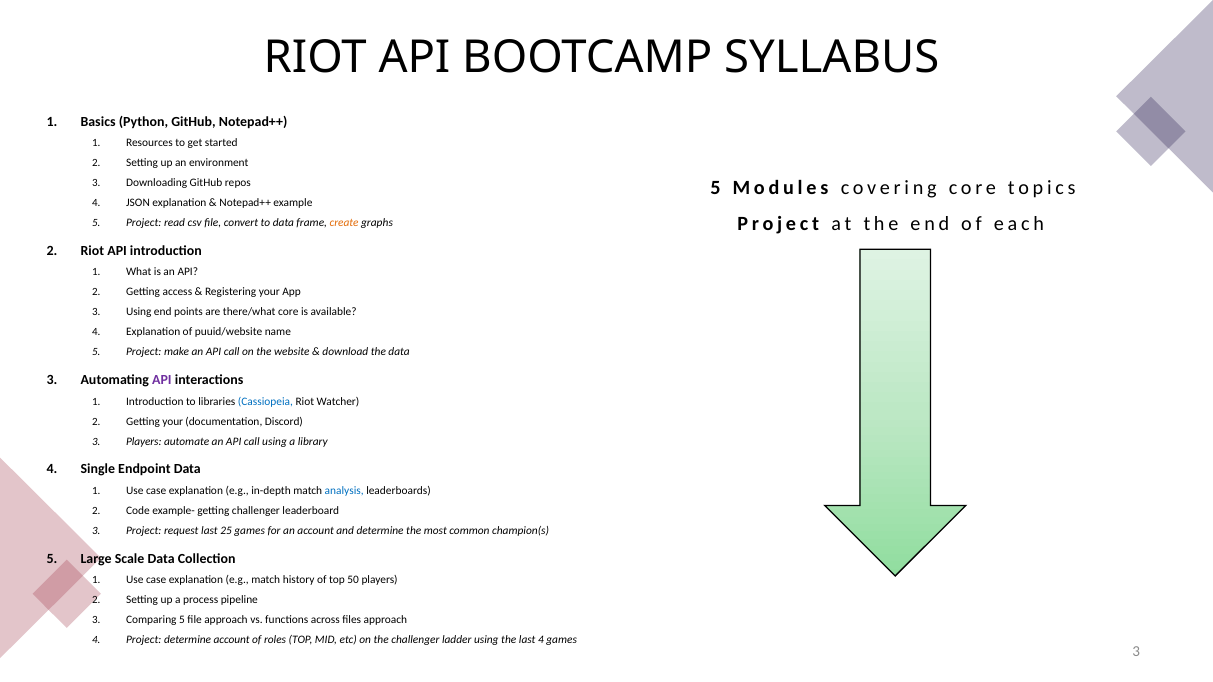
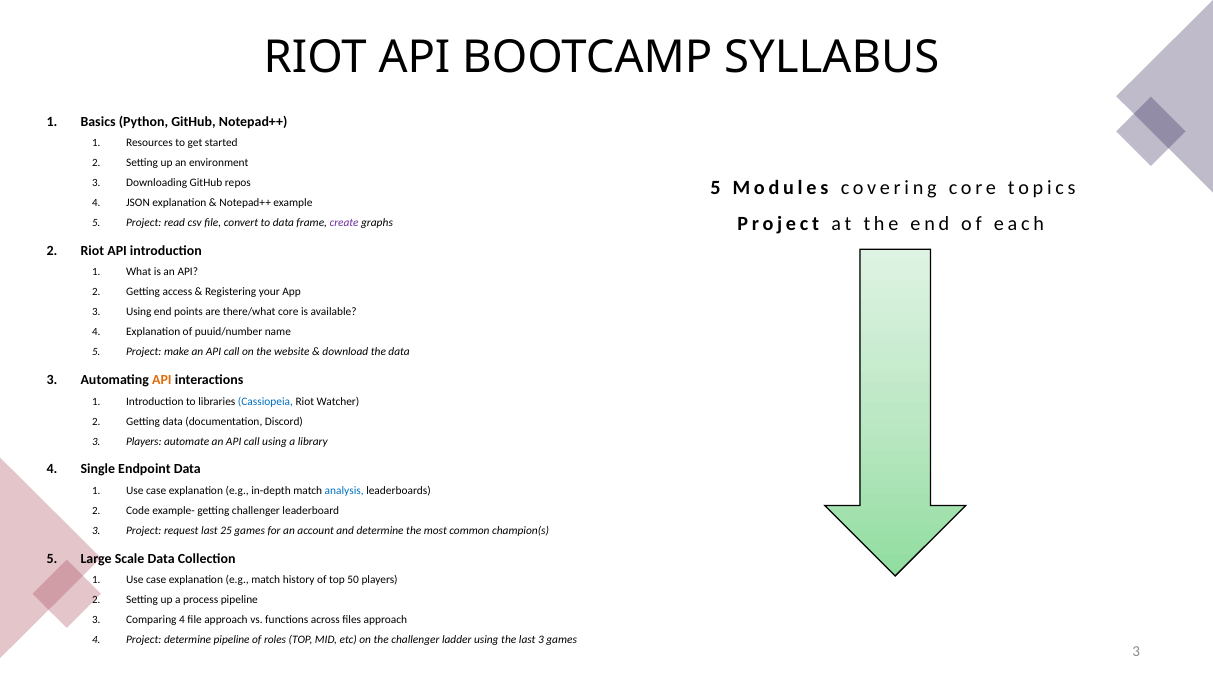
create colour: orange -> purple (344, 223)
puuid/website: puuid/website -> puuid/number (229, 332)
API colour: purple -> orange (162, 380)
Getting your: your -> data (173, 422)
Comparing 5: 5 -> 4 (182, 620)
determine account: account -> pipeline (232, 640)
last 4: 4 -> 3 (541, 640)
